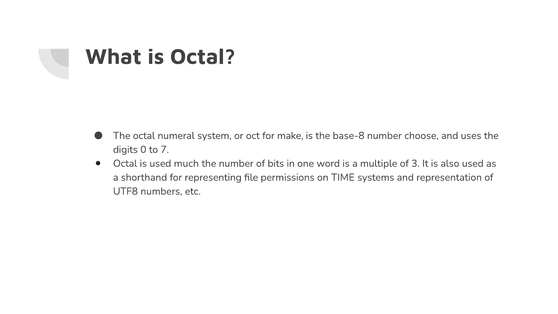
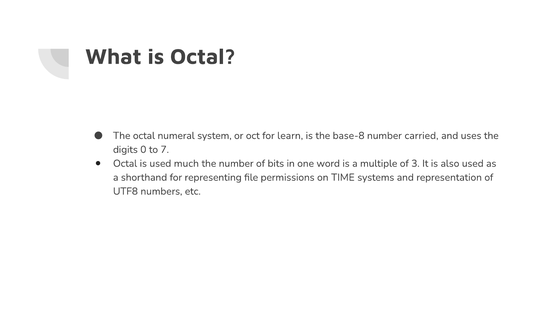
make: make -> learn (290, 136)
choose: choose -> carried (421, 136)
